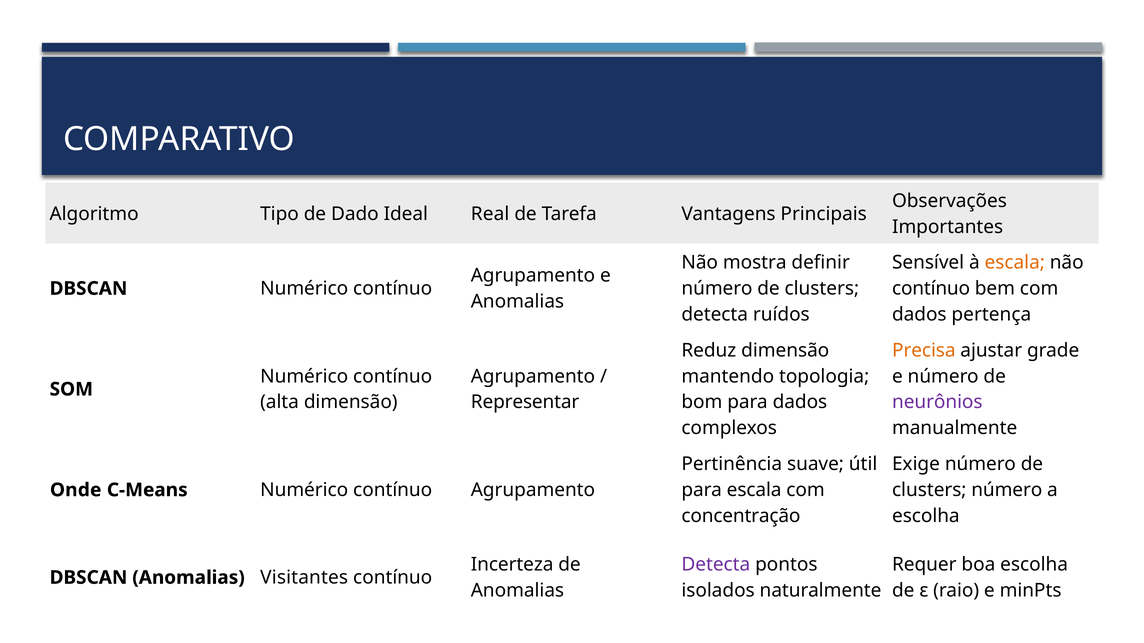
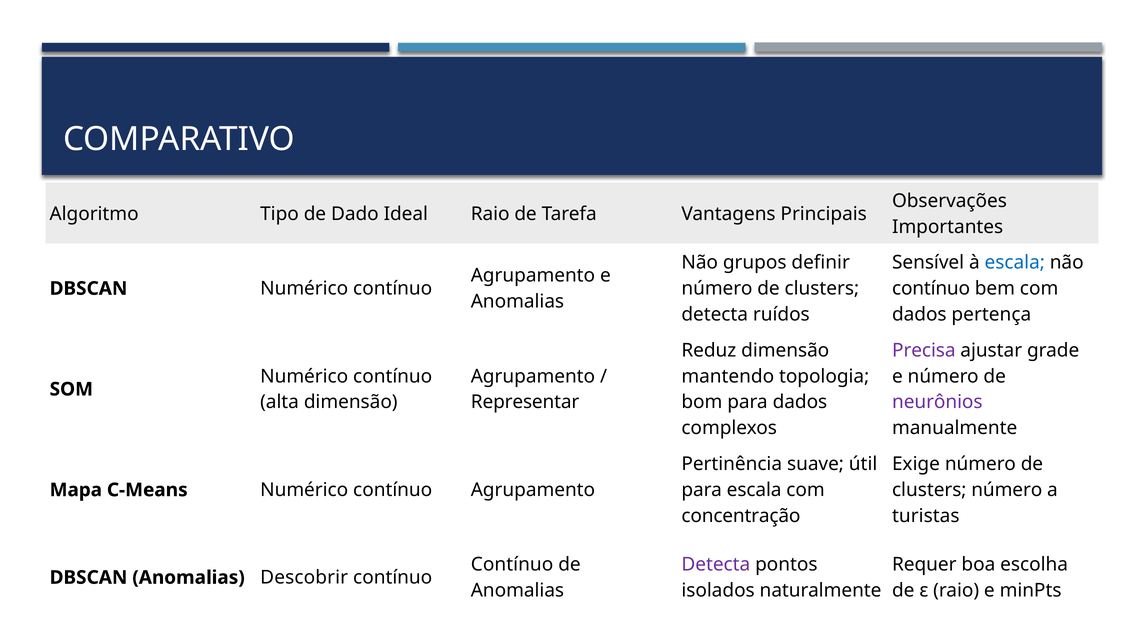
Ideal Real: Real -> Raio (490, 214)
mostra: mostra -> grupos (755, 263)
escala colour: orange -> blue (1015, 263)
Precisa colour: orange -> purple (924, 351)
Onde: Onde -> Mapa (76, 490)
escolha: escolha -> turistas (926, 516)
Incerteza: Incerteza -> Contínuo (512, 565)
Visitantes: Visitantes -> Descobrir (304, 578)
